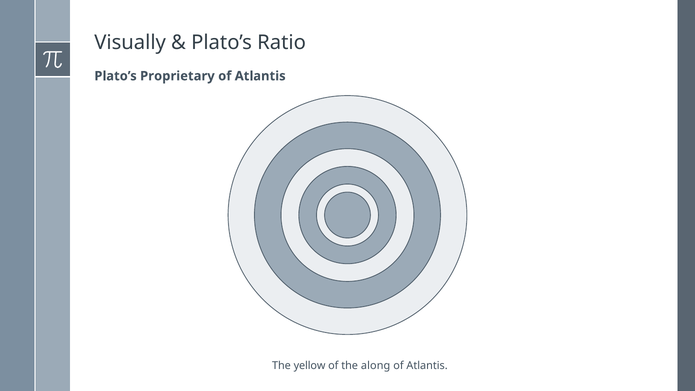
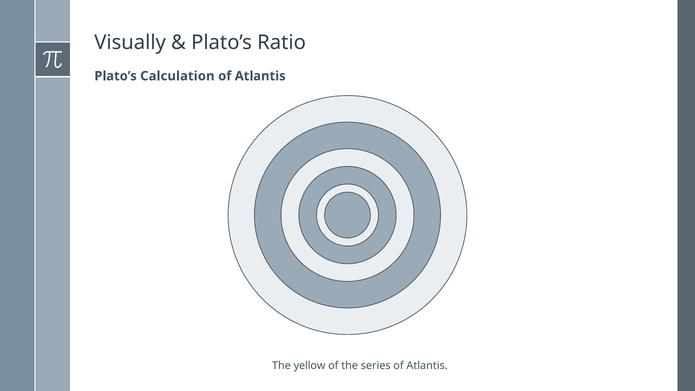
Proprietary: Proprietary -> Calculation (177, 76)
along: along -> series (376, 366)
